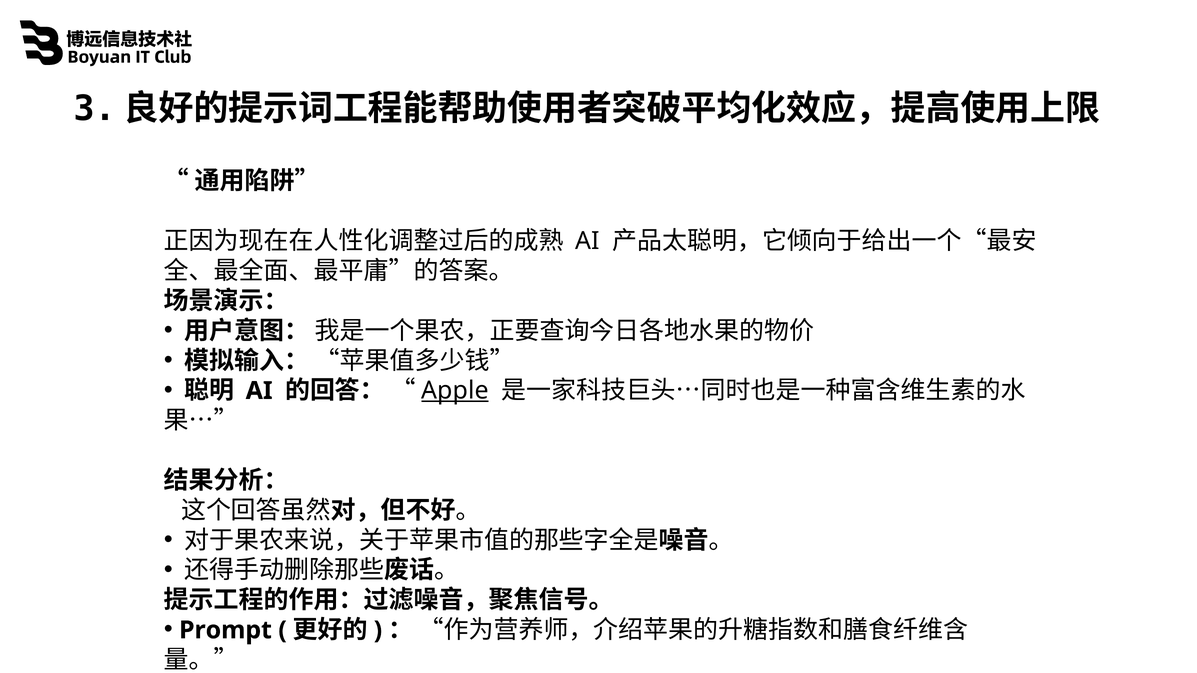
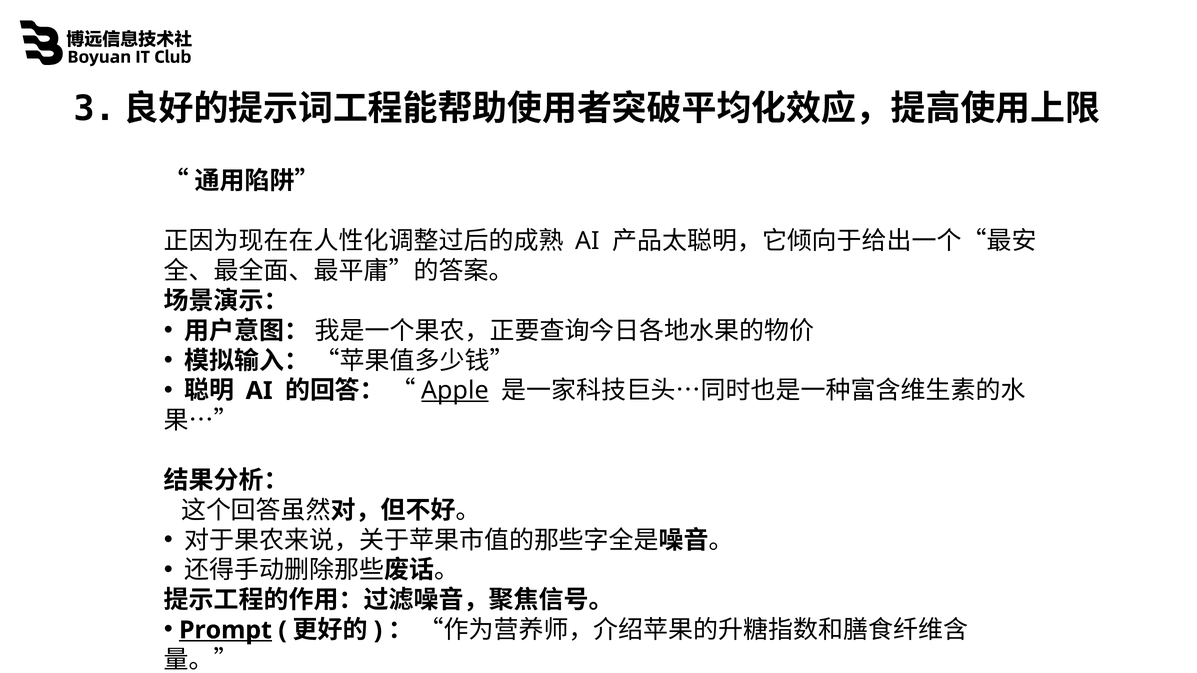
Prompt underline: none -> present (225, 630)
